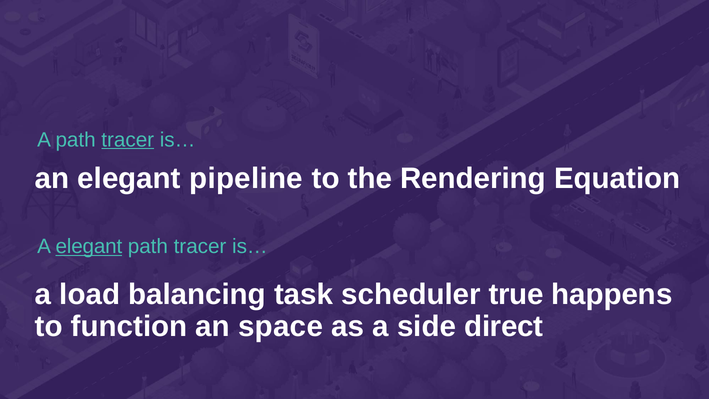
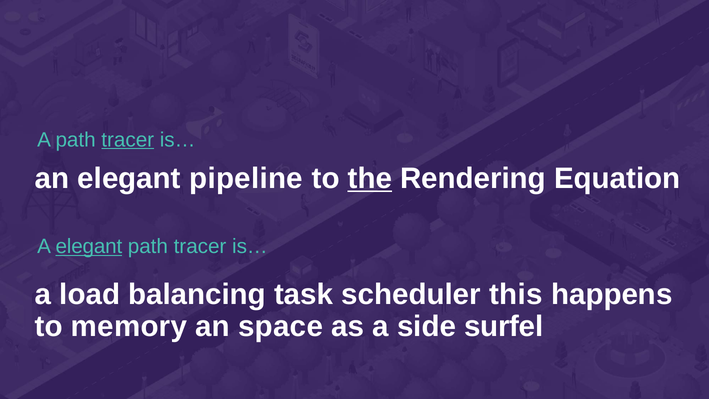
the underline: none -> present (370, 178)
true: true -> this (516, 294)
function: function -> memory (129, 326)
direct: direct -> surfel (504, 326)
